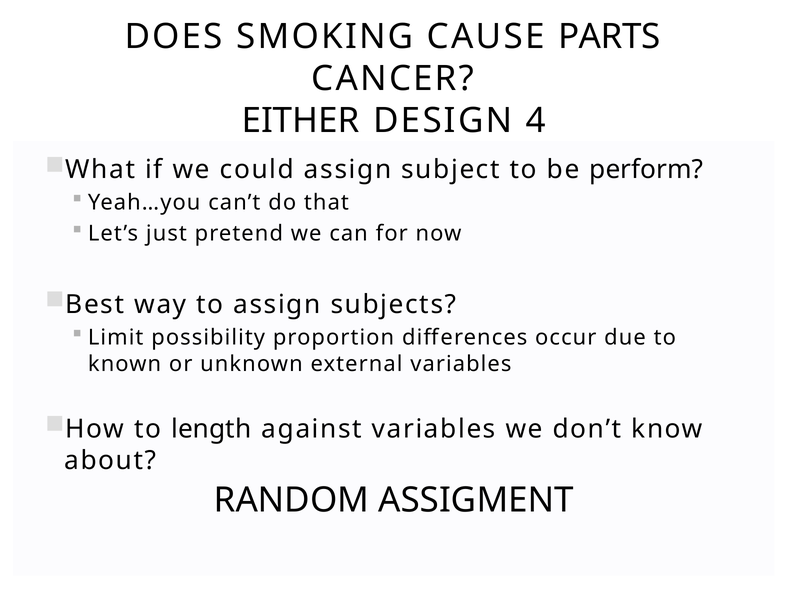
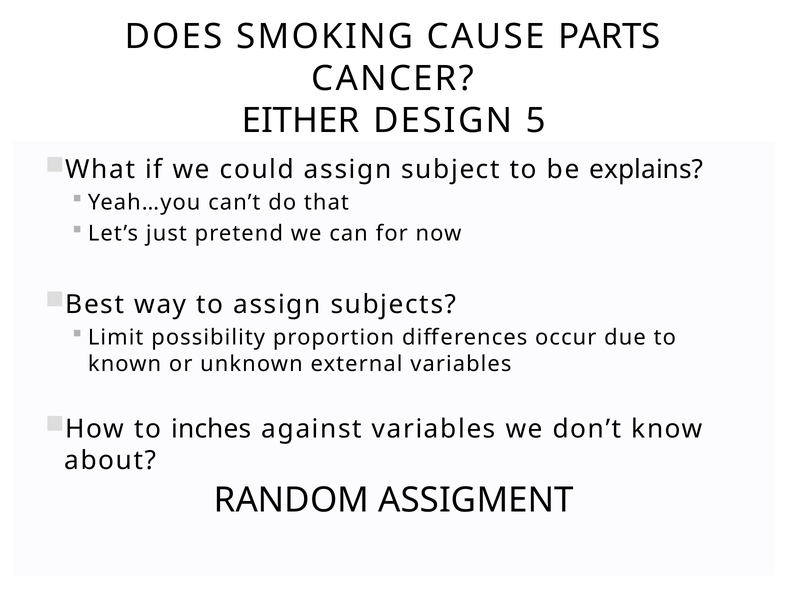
4: 4 -> 5 (536, 121)
perform: perform -> explains (646, 170)
length: length -> inches (211, 429)
